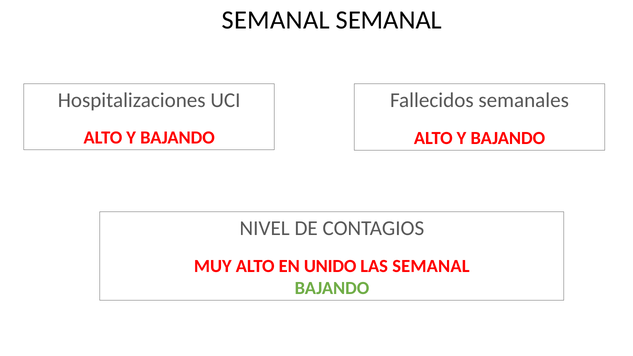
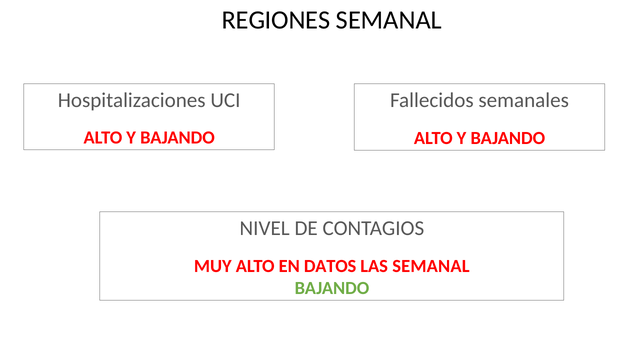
SEMANAL: SEMANAL -> REGIONES (276, 20)
UNIDO: UNIDO -> DATOS (330, 266)
